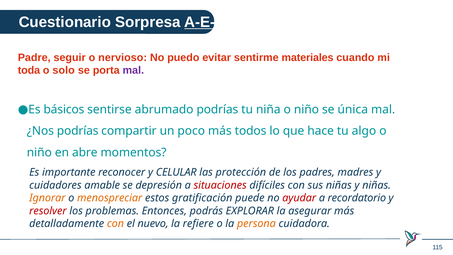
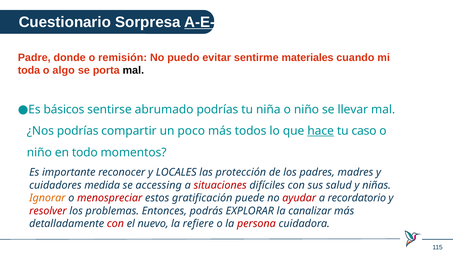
seguir: seguir -> donde (70, 58)
nervioso: nervioso -> remisión (123, 58)
solo: solo -> algo (64, 70)
mal colour: purple -> black (133, 70)
única: única -> llevar (353, 109)
hace underline: none -> present (321, 131)
algo: algo -> caso (364, 131)
abre: abre -> todo (85, 152)
CELULAR: CELULAR -> LOCALES (176, 172)
amable: amable -> medida (102, 185)
depresión: depresión -> accessing (159, 185)
sus niñas: niñas -> salud (339, 185)
menospreciar colour: orange -> red (110, 198)
asegurar: asegurar -> canalizar (310, 211)
con colour: orange -> red (115, 224)
persona colour: orange -> red (256, 224)
